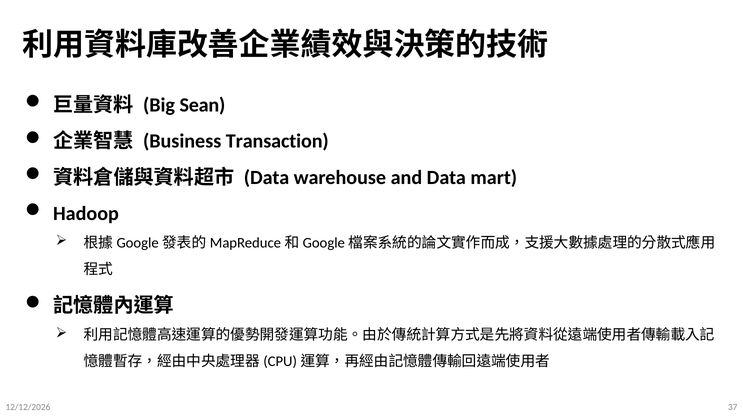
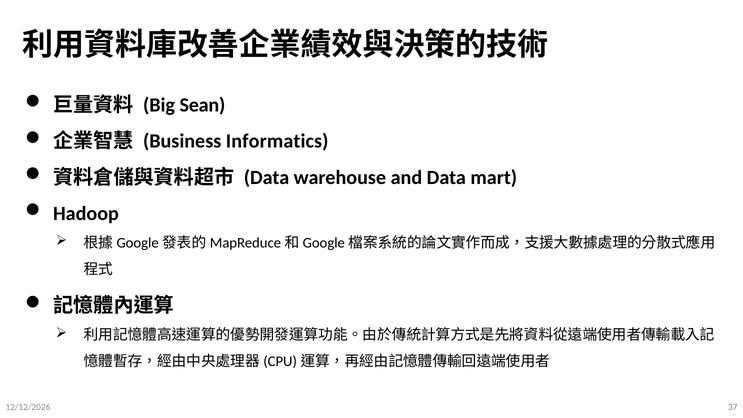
Transaction: Transaction -> Informatics (277, 141)
